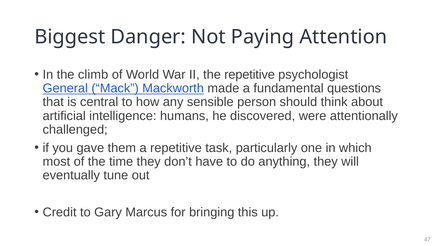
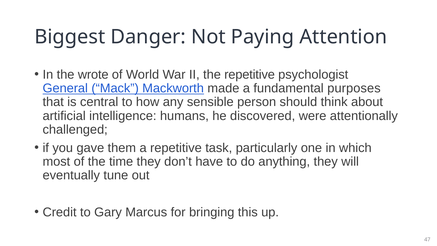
climb: climb -> wrote (93, 74)
questions: questions -> purposes (354, 88)
